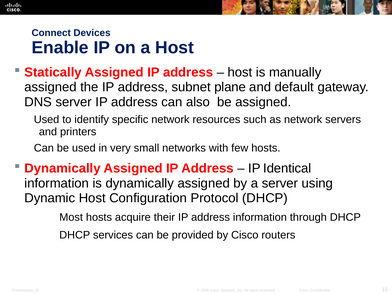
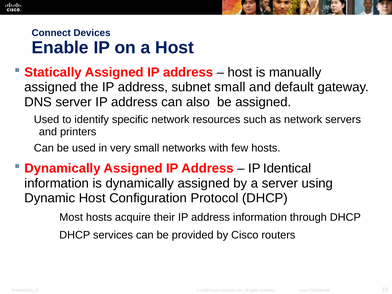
subnet plane: plane -> small (230, 87)
